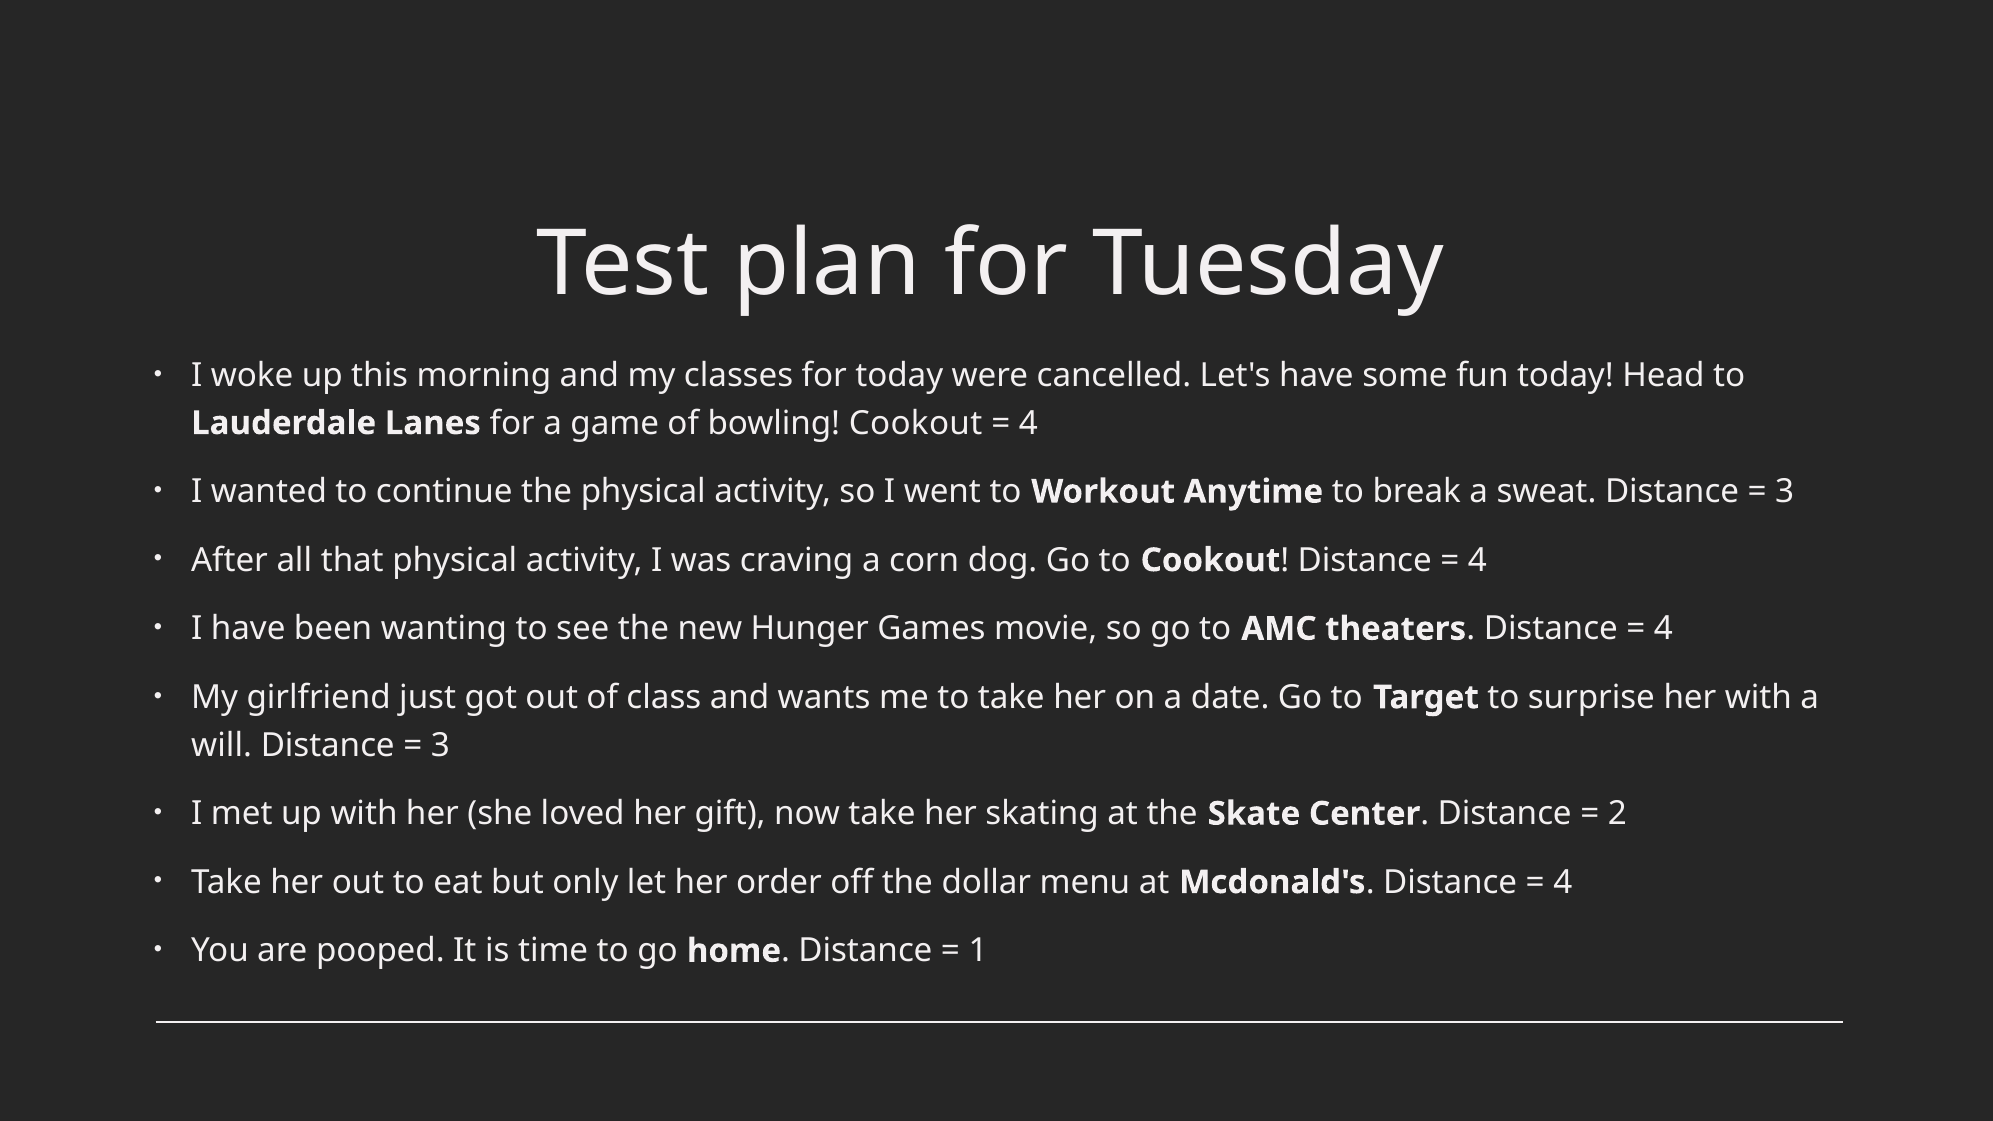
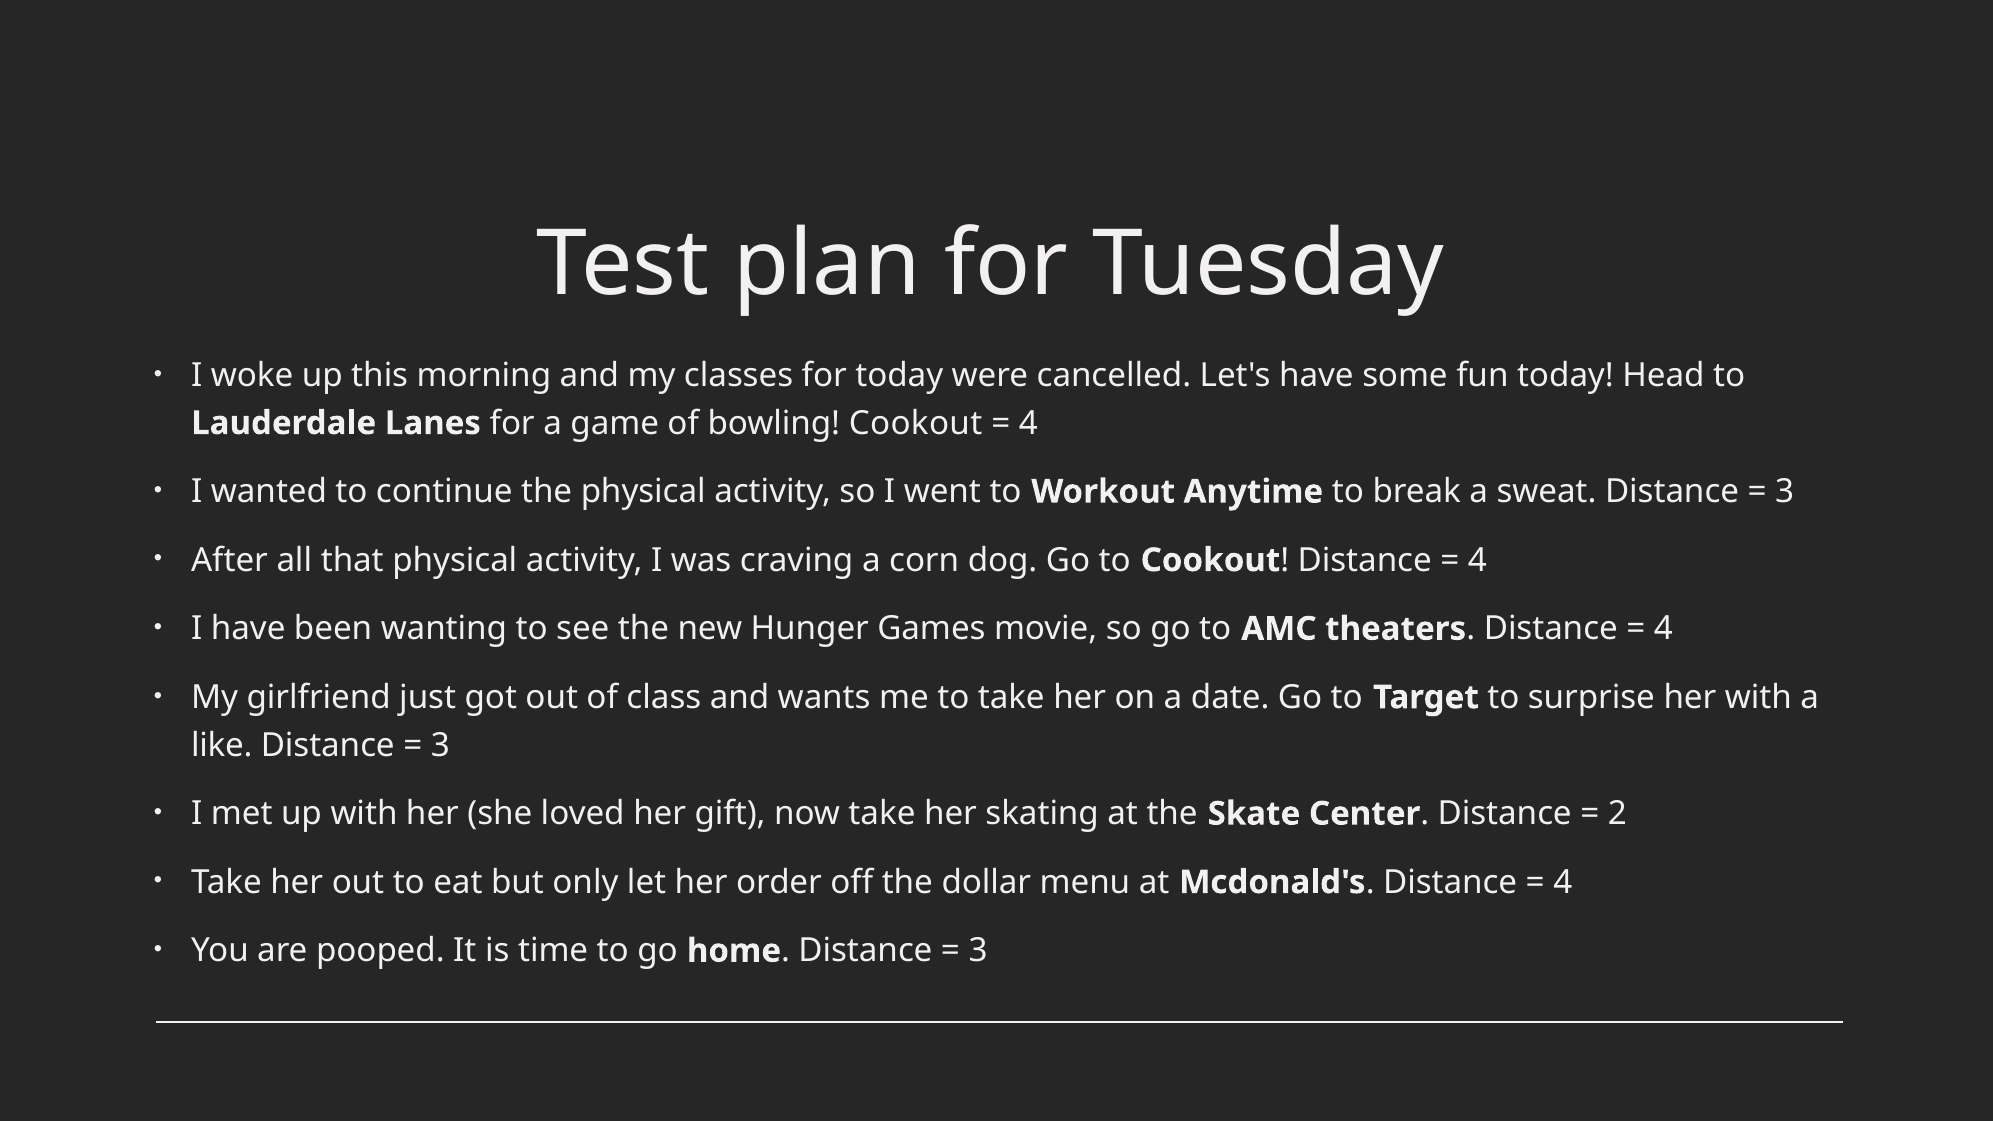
will: will -> like (222, 745)
1: 1 -> 3 (978, 951)
